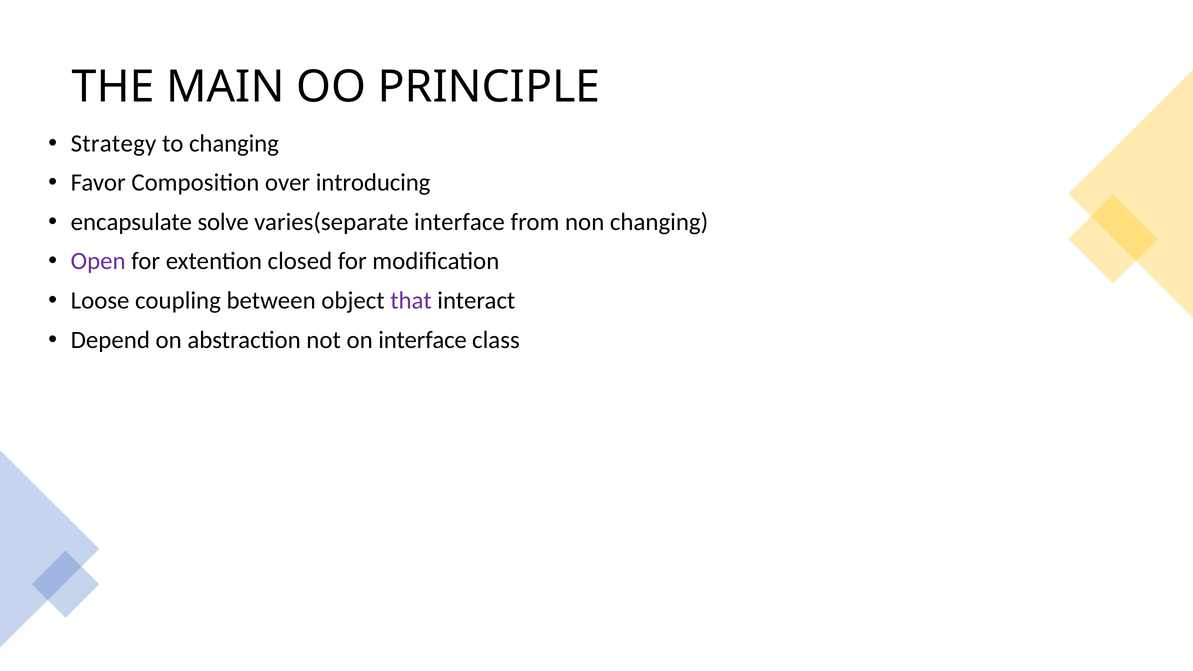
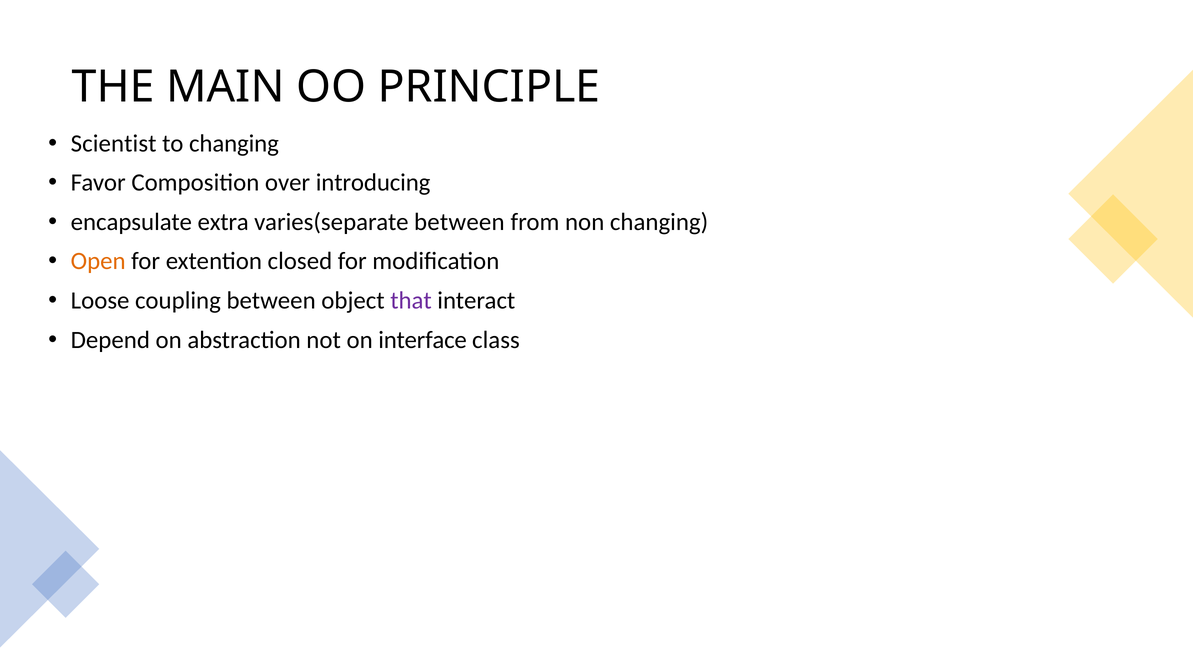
Strategy: Strategy -> Scientist (114, 143)
solve: solve -> extra (223, 222)
varies(separate interface: interface -> between (459, 222)
Open colour: purple -> orange (98, 261)
